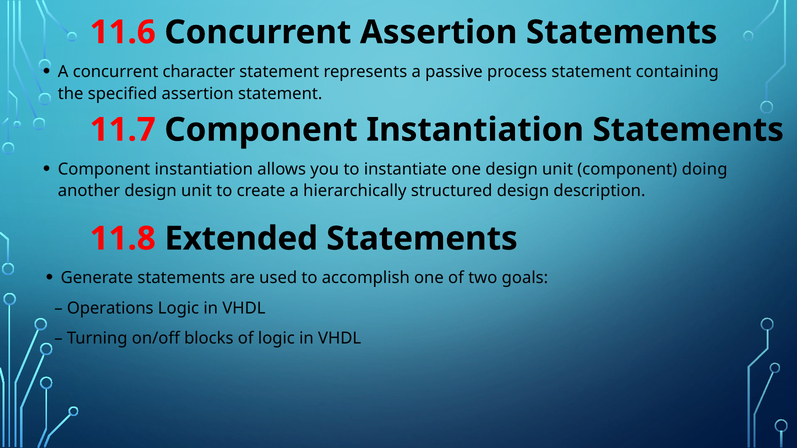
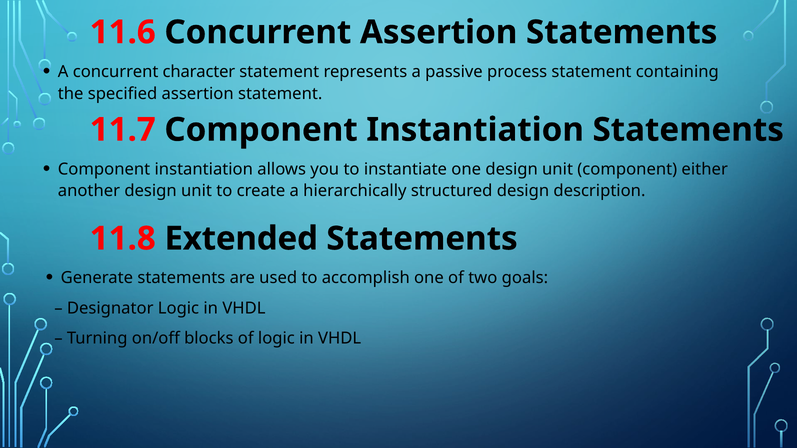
doing: doing -> either (705, 169)
Operations: Operations -> Designator (110, 308)
